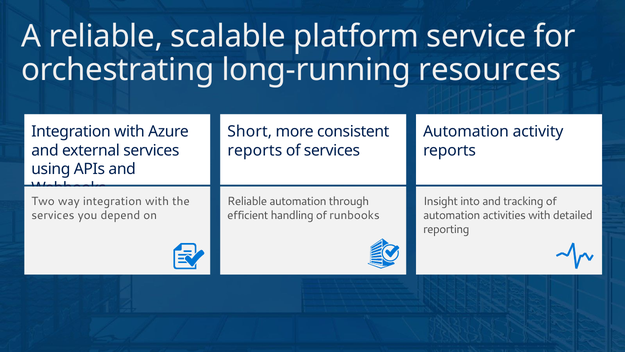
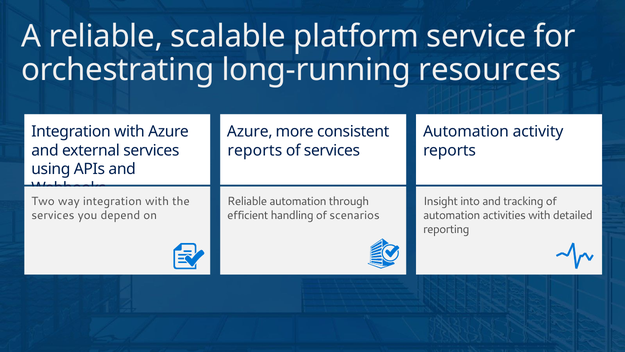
Short: Short -> Azure (250, 132)
runbooks: runbooks -> scenarios (355, 215)
